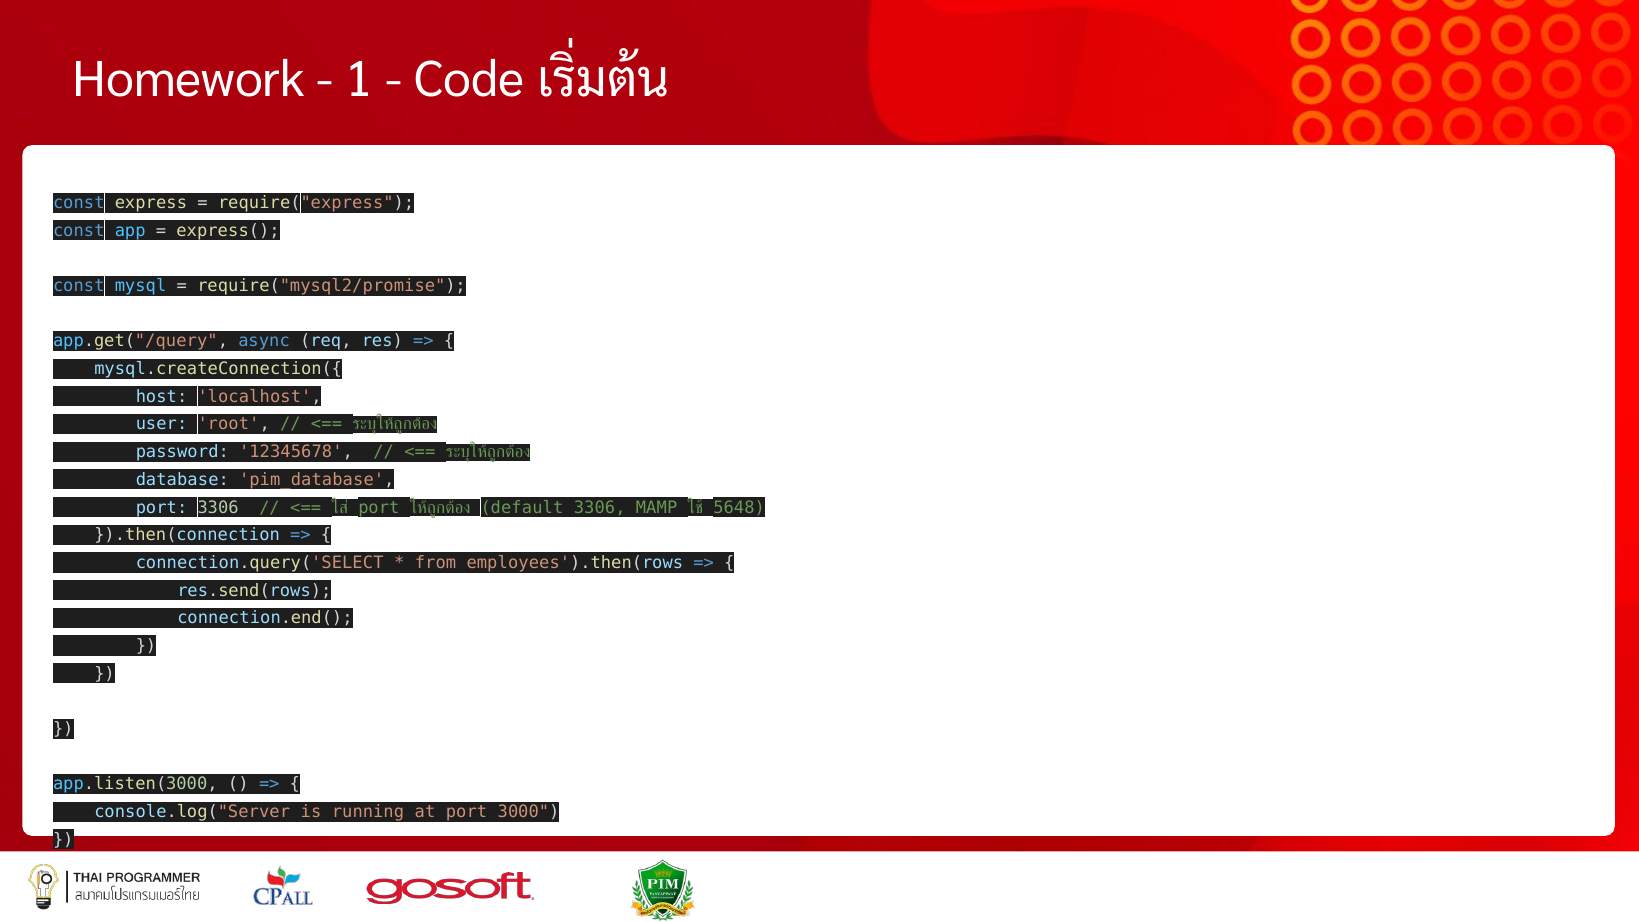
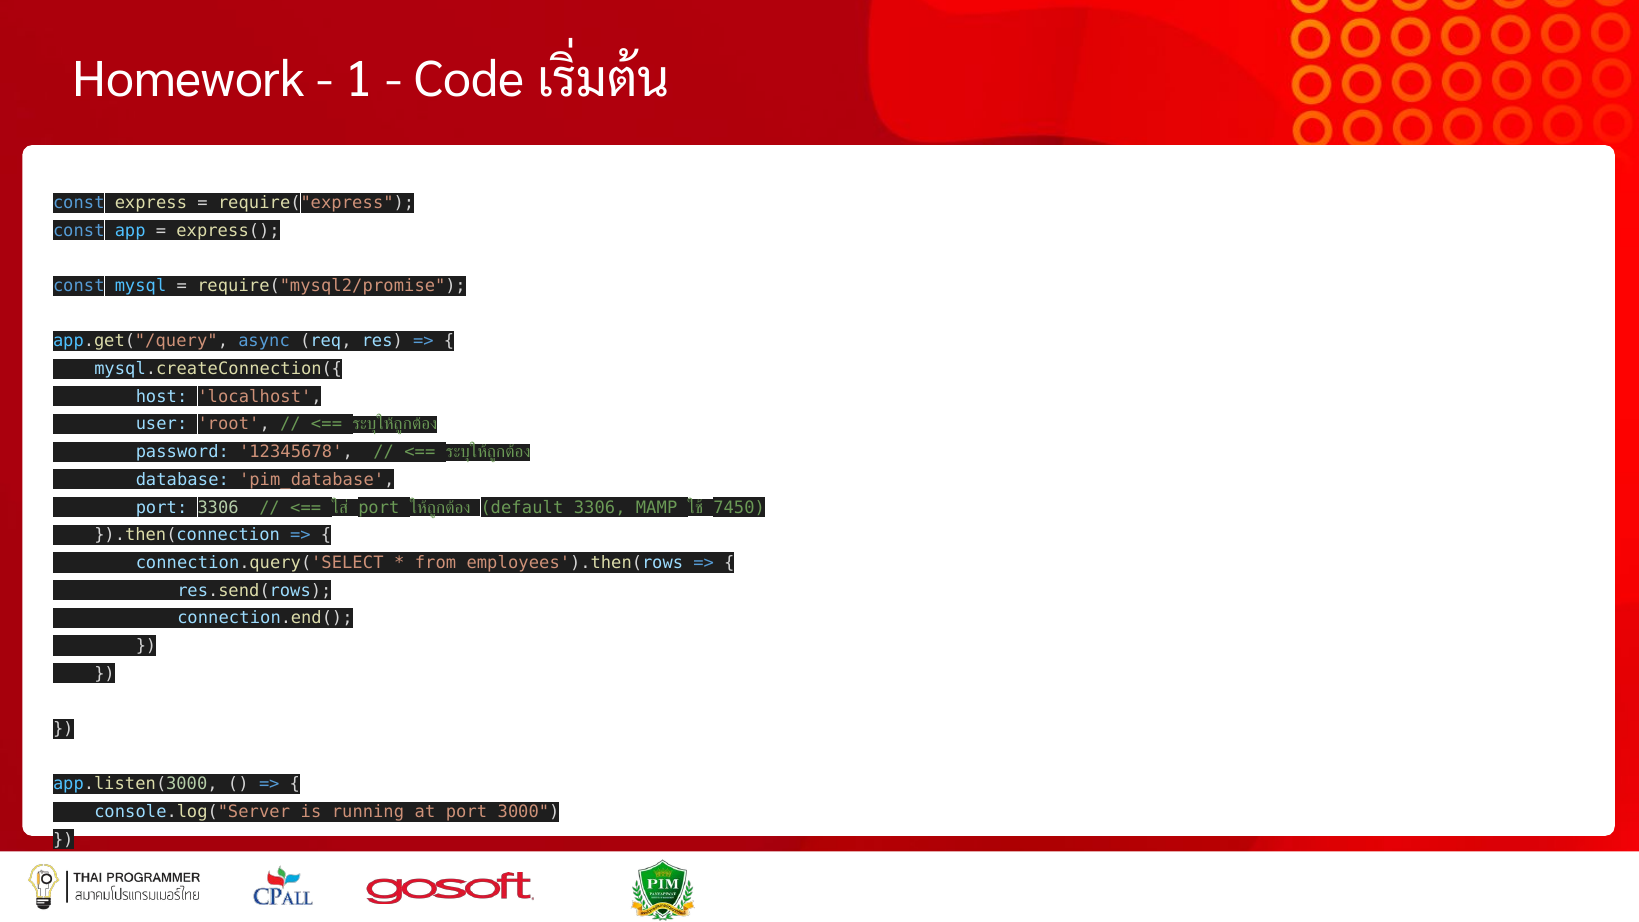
5648: 5648 -> 7450 (739, 507)
